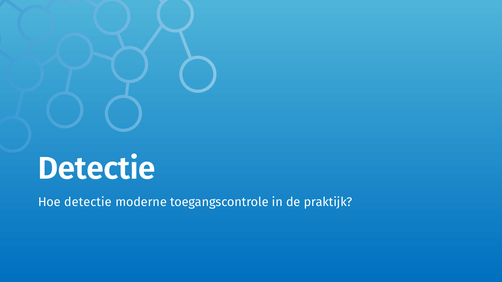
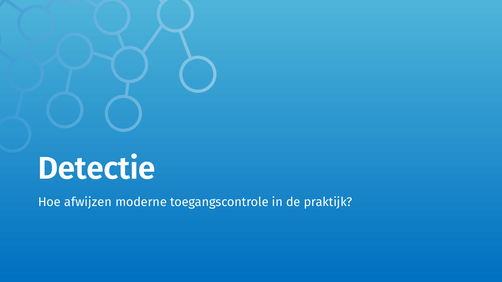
Hoe detectie: detectie -> afwijzen (88, 202)
